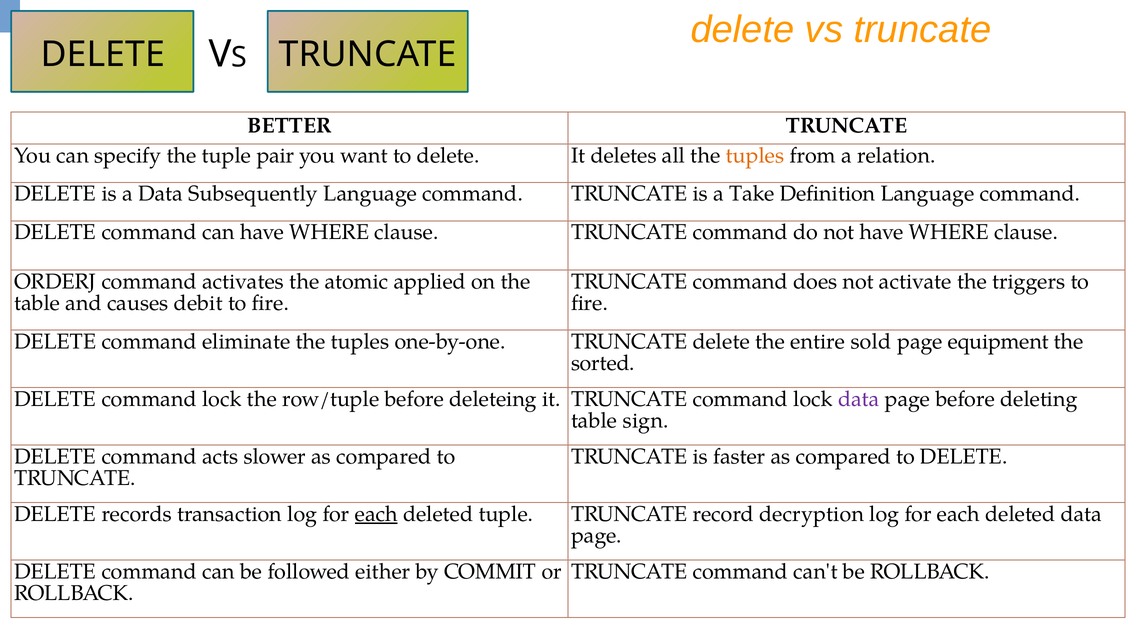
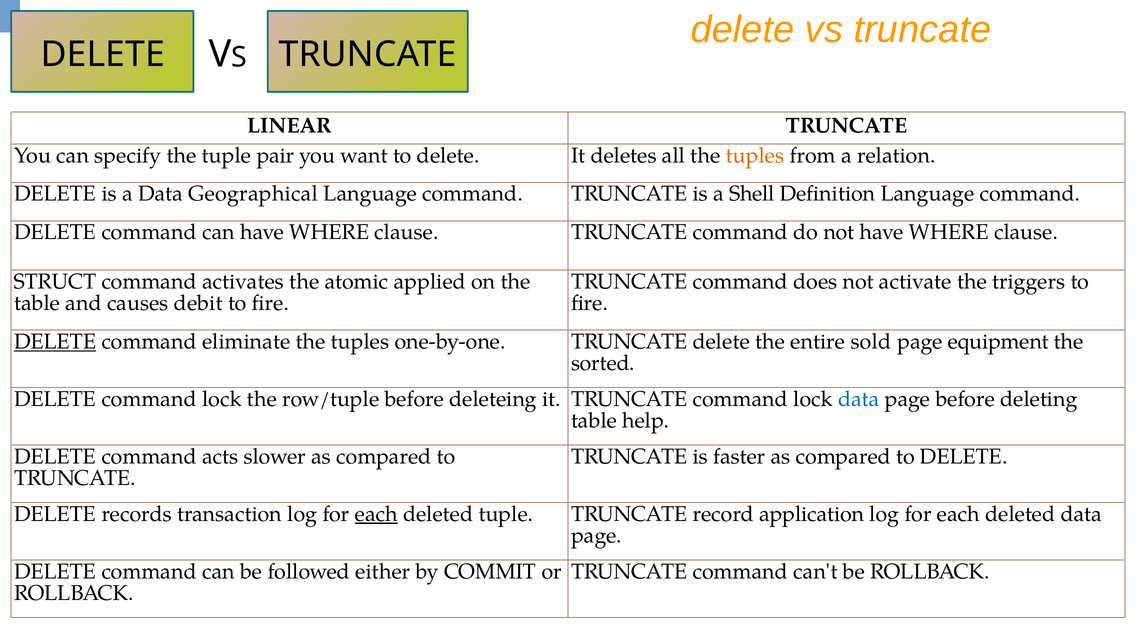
BETTER: BETTER -> LINEAR (290, 126)
Subsequently: Subsequently -> Geographical (253, 194)
Take: Take -> Shell (752, 194)
ORDERJ: ORDERJ -> STRUCT (55, 282)
DELETE underline: none -> present (55, 342)
data colour: purple -> blue (859, 399)
sign: sign -> help (646, 421)
decryption: decryption -> application (812, 514)
